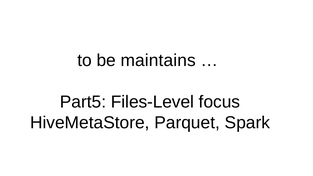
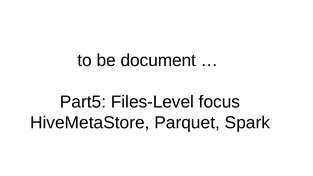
maintains: maintains -> document (158, 60)
